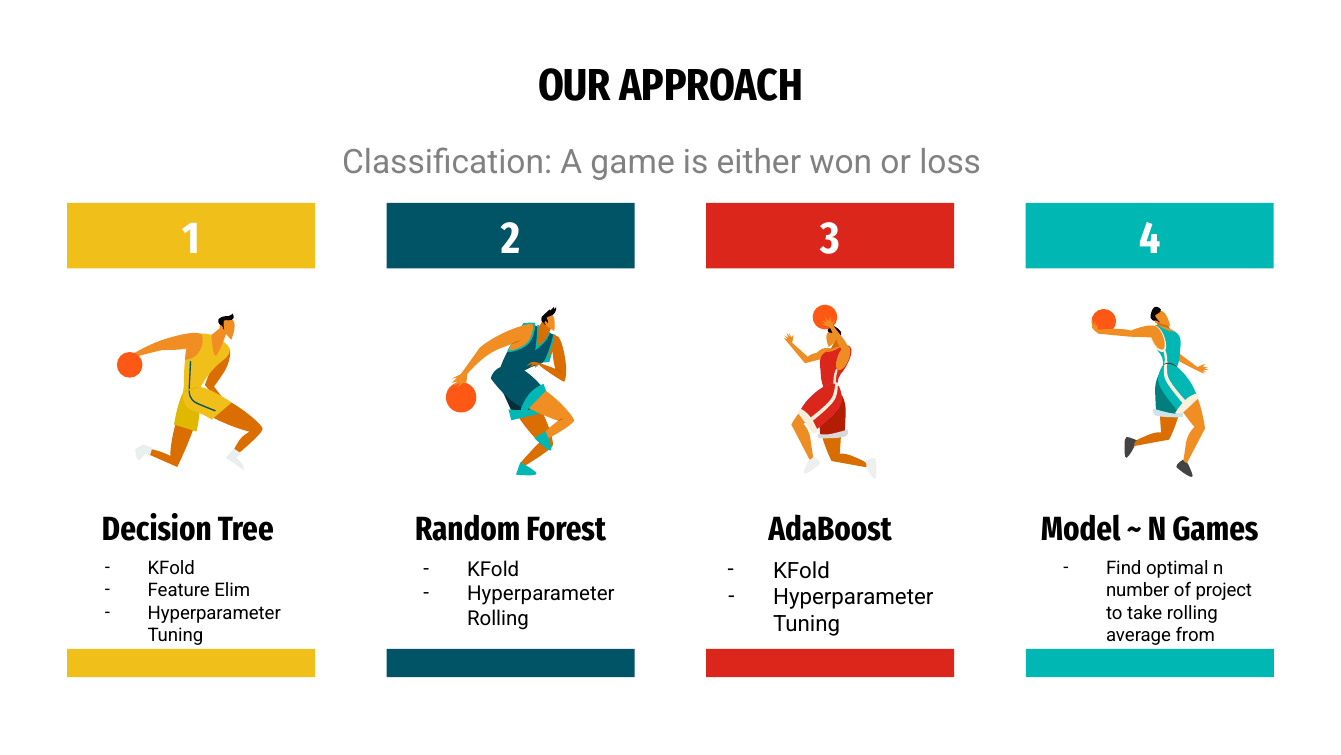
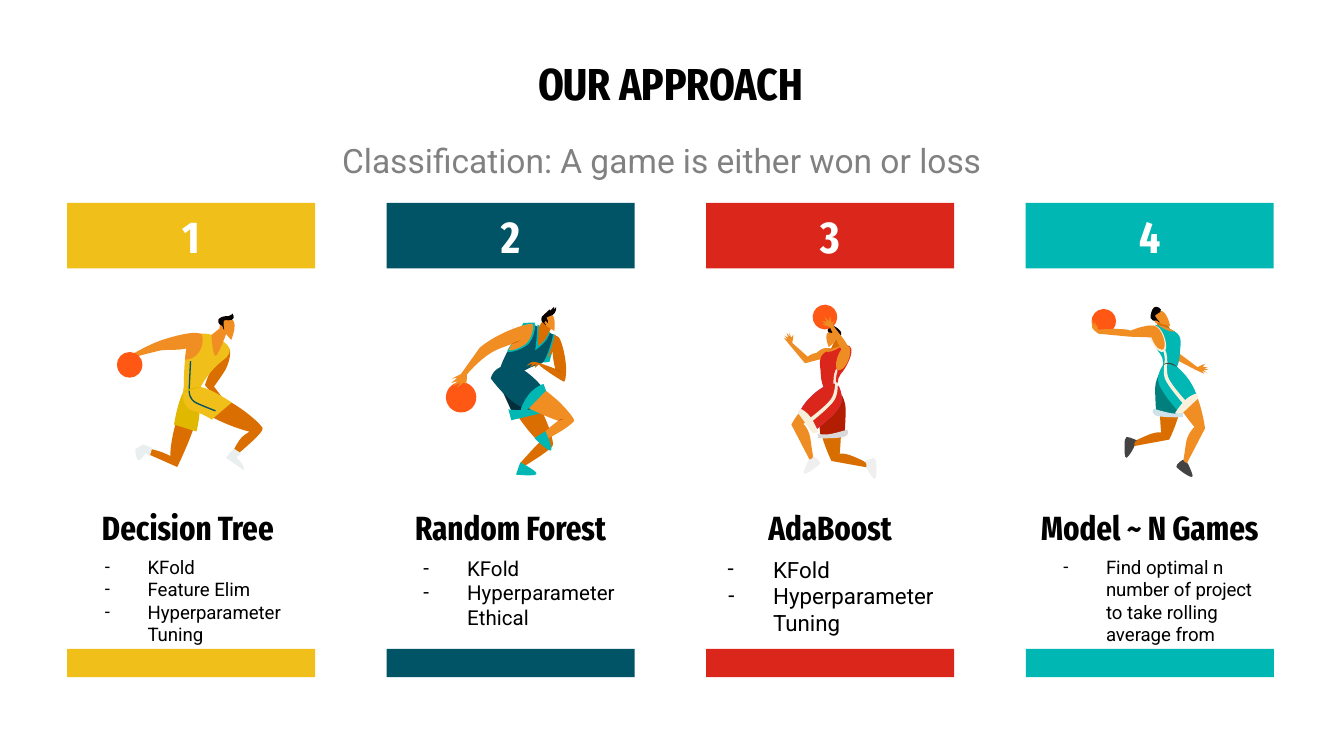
Rolling: Rolling -> Ethical (498, 618)
